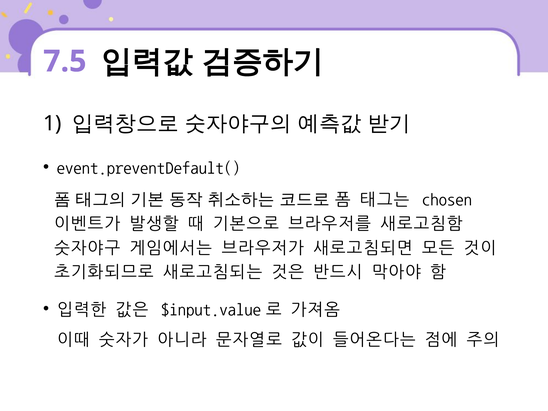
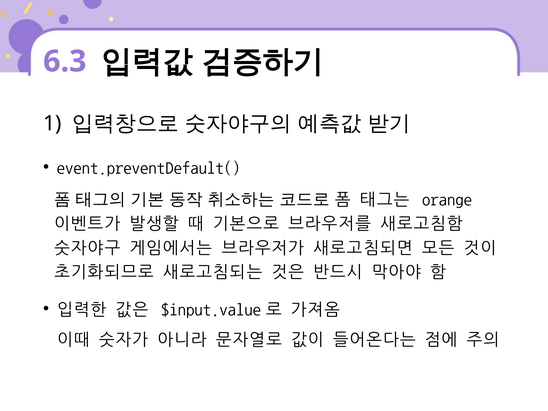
7.5: 7.5 -> 6.3 (65, 61)
chosen: chosen -> orange (447, 199)
